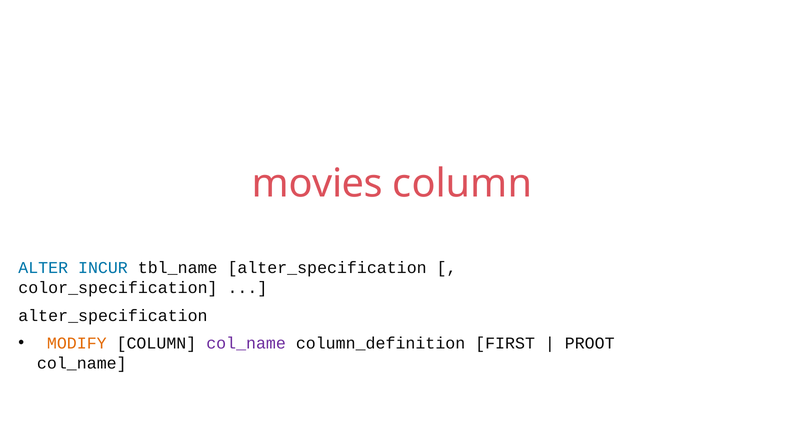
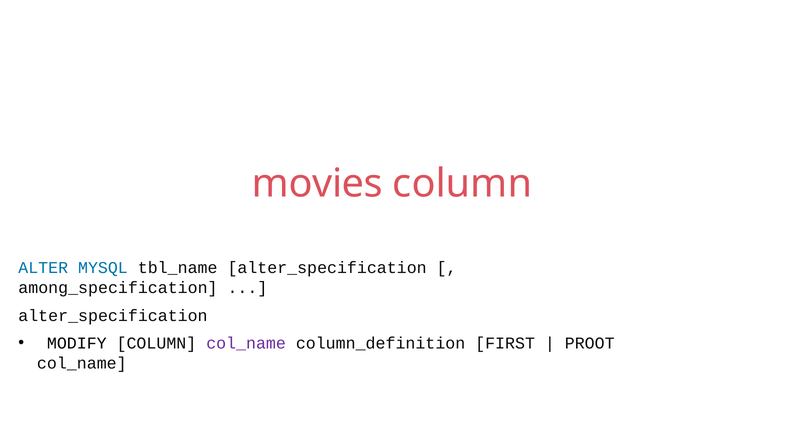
INCUR: INCUR -> MYSQL (103, 268)
color_specification: color_specification -> among_specification (118, 288)
MODIFY colour: orange -> black (77, 344)
